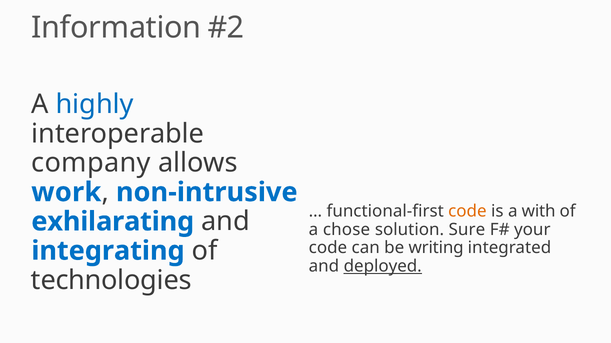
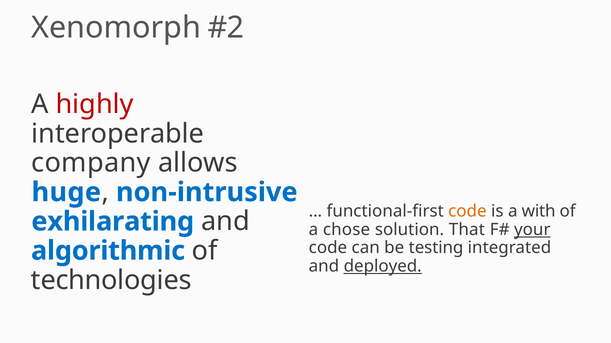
Information: Information -> Xenomorph (116, 28)
highly colour: blue -> red (95, 105)
work: work -> huge (66, 193)
Sure: Sure -> That (467, 230)
your underline: none -> present (532, 230)
writing: writing -> testing (436, 248)
integrating: integrating -> algorithmic (108, 251)
